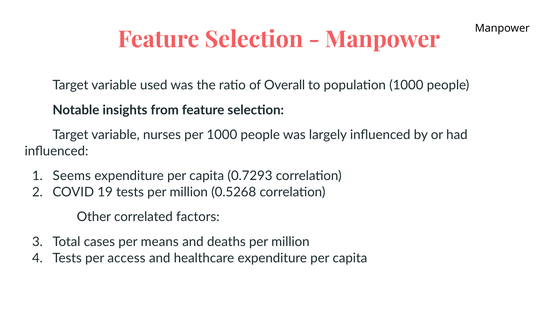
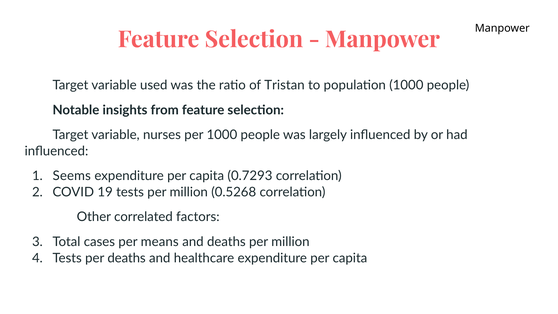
Overall: Overall -> Tristan (284, 85)
per access: access -> deaths (127, 258)
